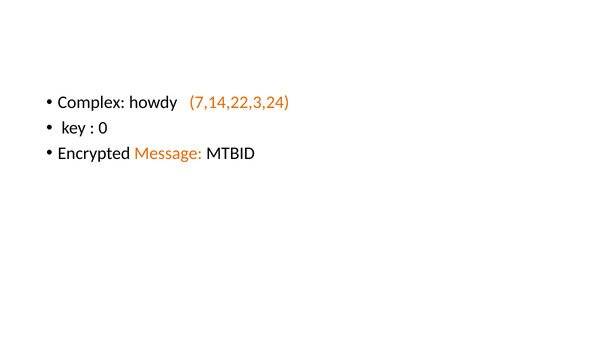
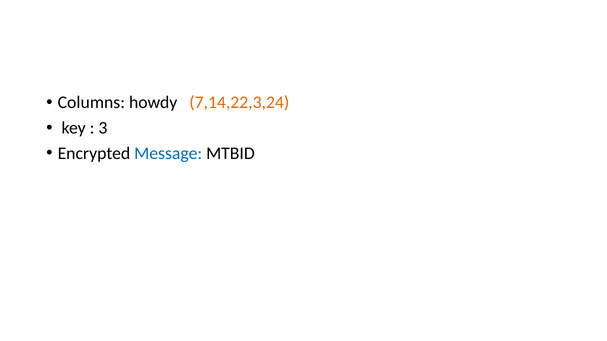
Complex: Complex -> Columns (91, 103)
0: 0 -> 3 (103, 128)
Message colour: orange -> blue (168, 154)
